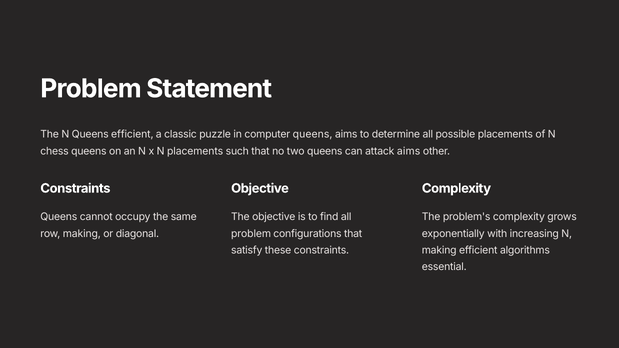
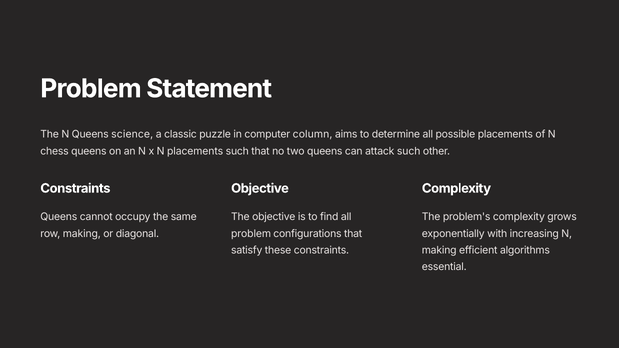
Queens efficient: efficient -> science (132, 135)
computer queens: queens -> column (313, 135)
attack aims: aims -> such (409, 151)
